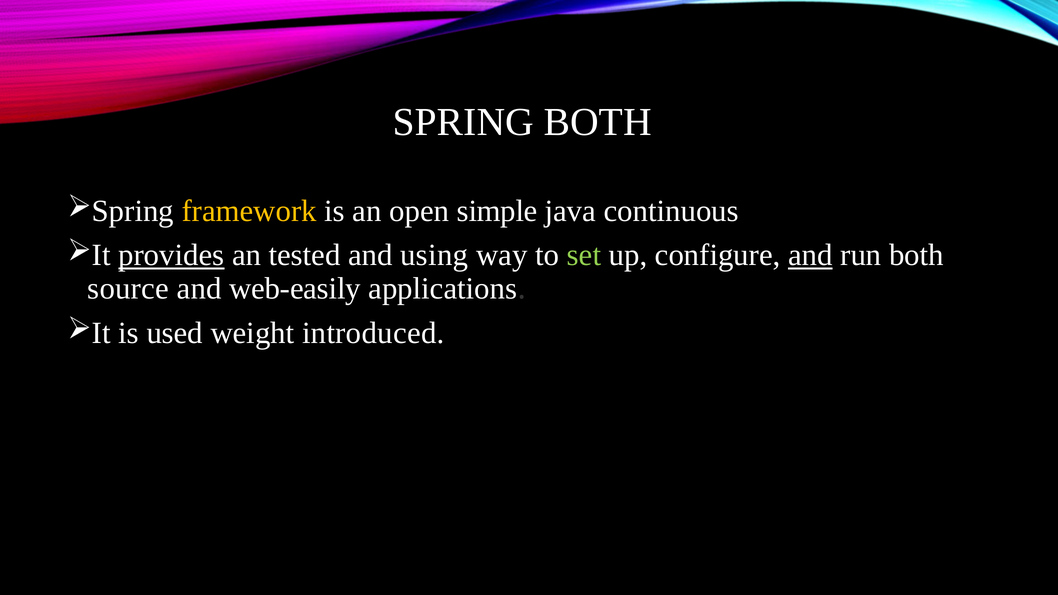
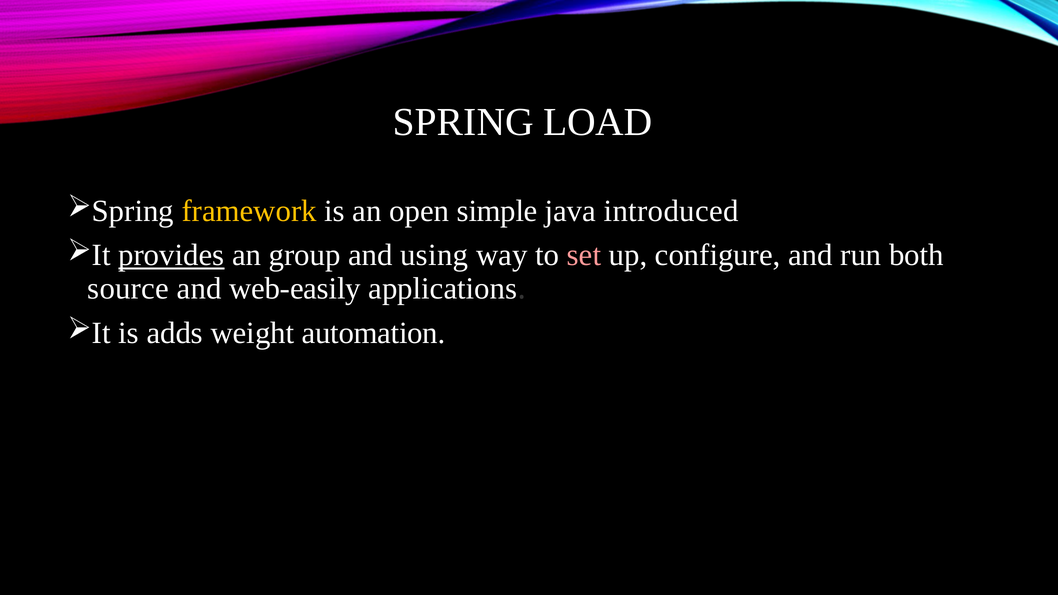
SPRING BOTH: BOTH -> LOAD (598, 122)
continuous: continuous -> introduced (671, 211)
tested: tested -> group (305, 255)
set colour: light green -> pink (584, 255)
and underline: present -> none (810, 255)
used: used -> adds (175, 333)
introduced: introduced -> automation (374, 333)
